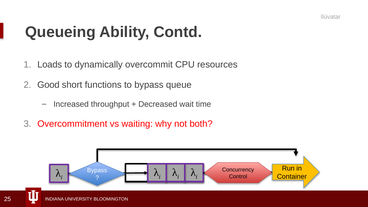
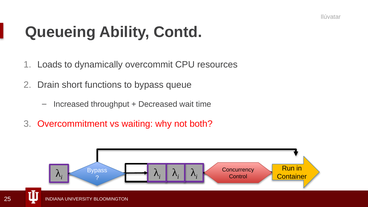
Good: Good -> Drain (48, 85)
